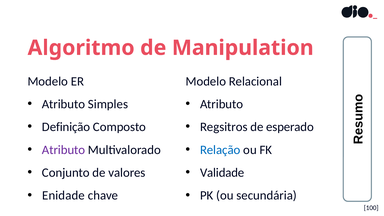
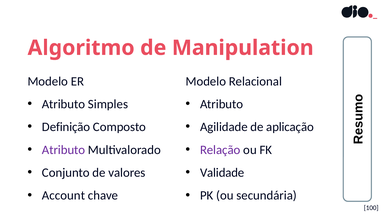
Regsitros: Regsitros -> Agilidade (224, 127)
esperado: esperado -> aplicação (290, 127)
Relação colour: blue -> purple (220, 150)
Enidade: Enidade -> Account (64, 196)
